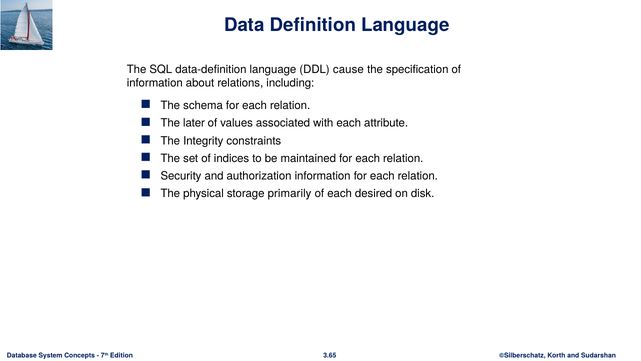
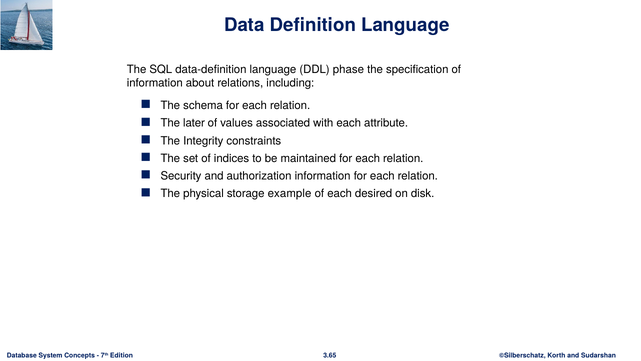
cause: cause -> phase (348, 69)
primarily: primarily -> example (290, 193)
